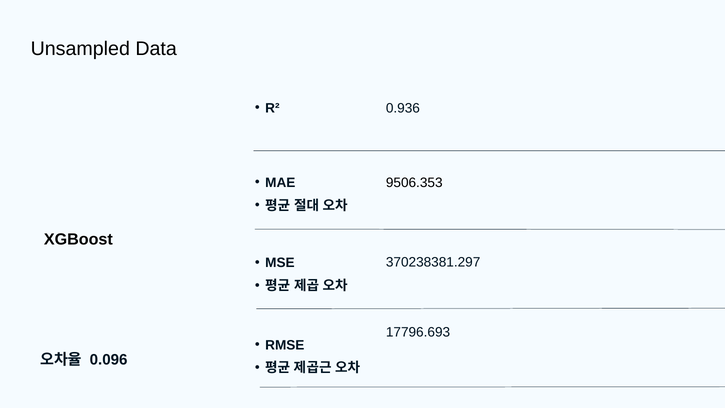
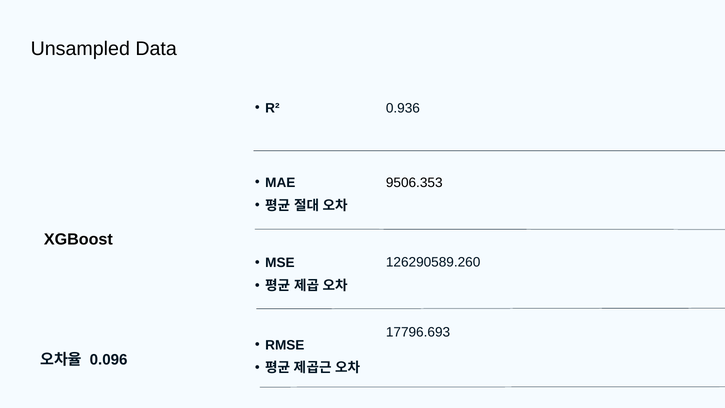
370238381.297: 370238381.297 -> 126290589.260 (433, 262)
